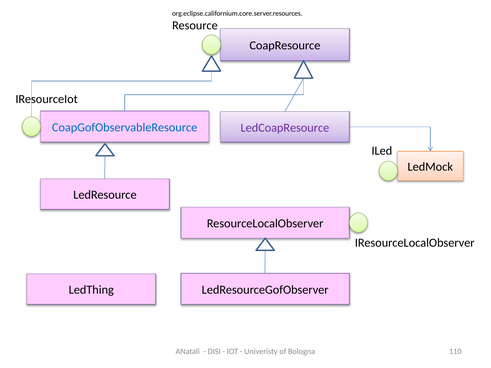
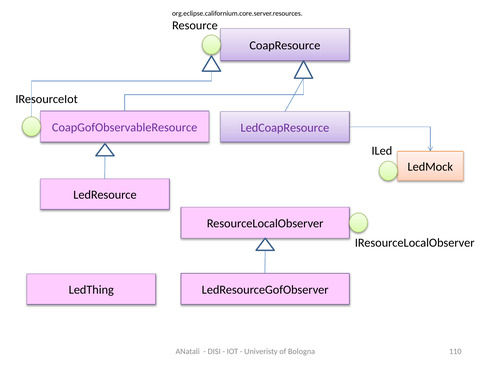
CoapGofObservableResource colour: blue -> purple (125, 127)
